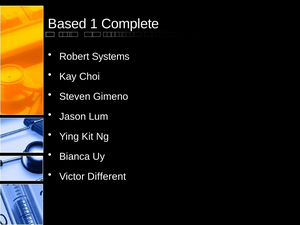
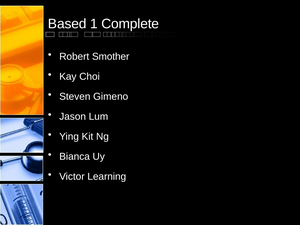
Systems: Systems -> Smother (111, 57)
Different: Different -> Learning (107, 177)
